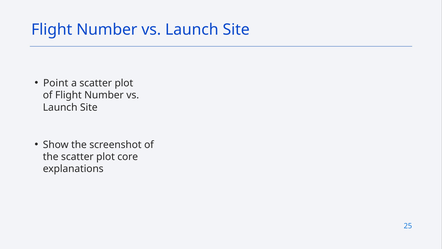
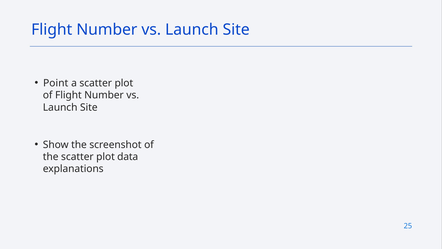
core: core -> data (128, 157)
